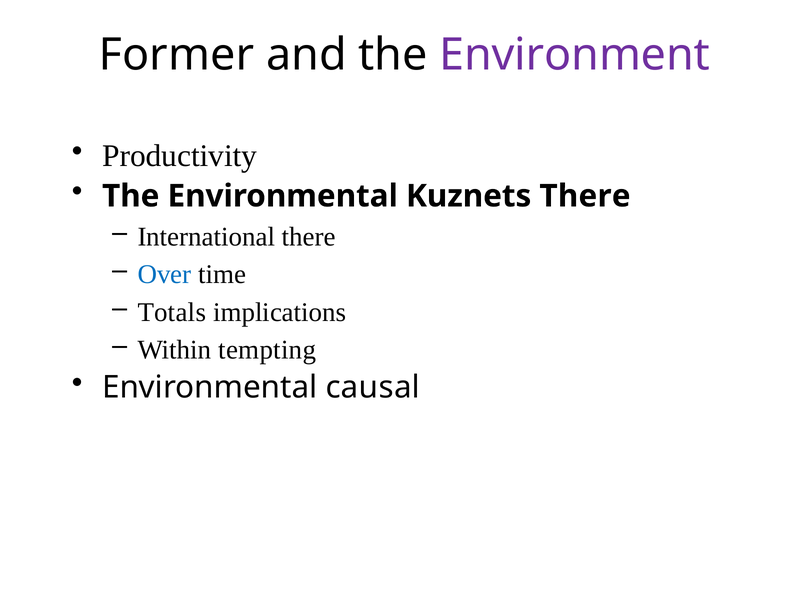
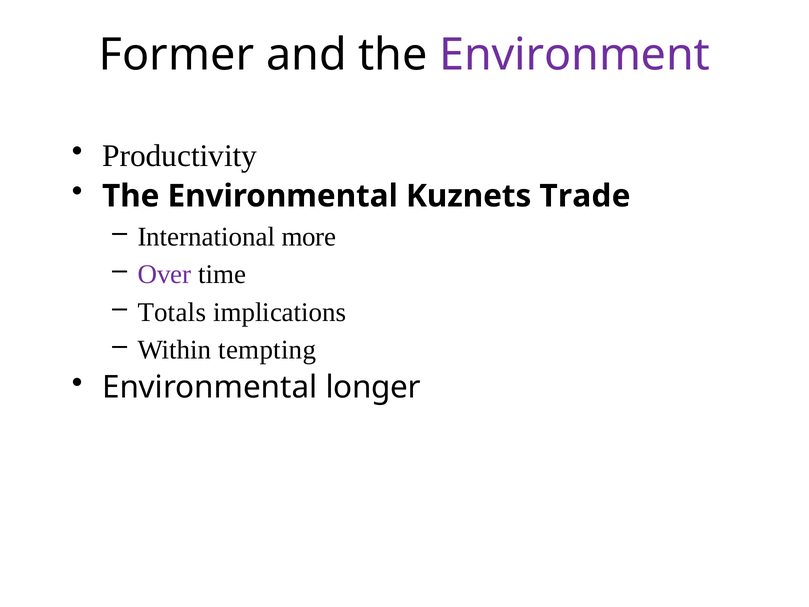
Kuznets There: There -> Trade (585, 196)
International there: there -> more (309, 237)
Over colour: blue -> purple (164, 274)
causal: causal -> longer (373, 387)
